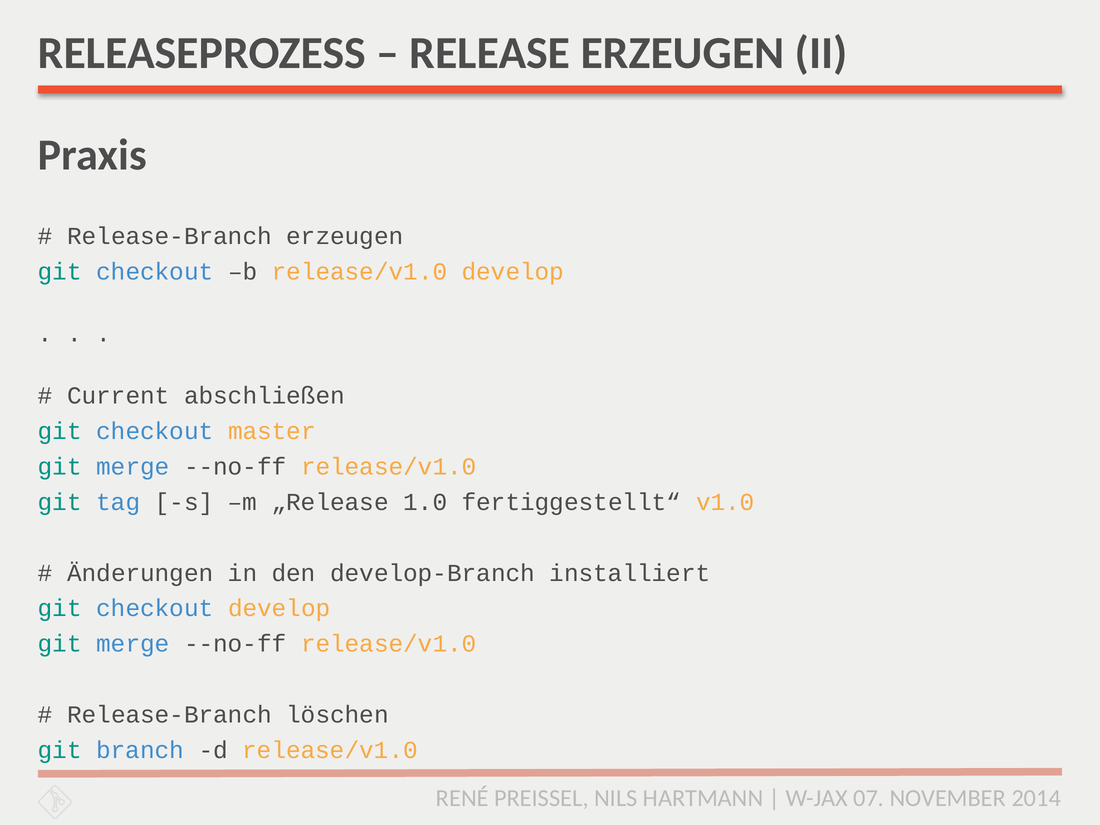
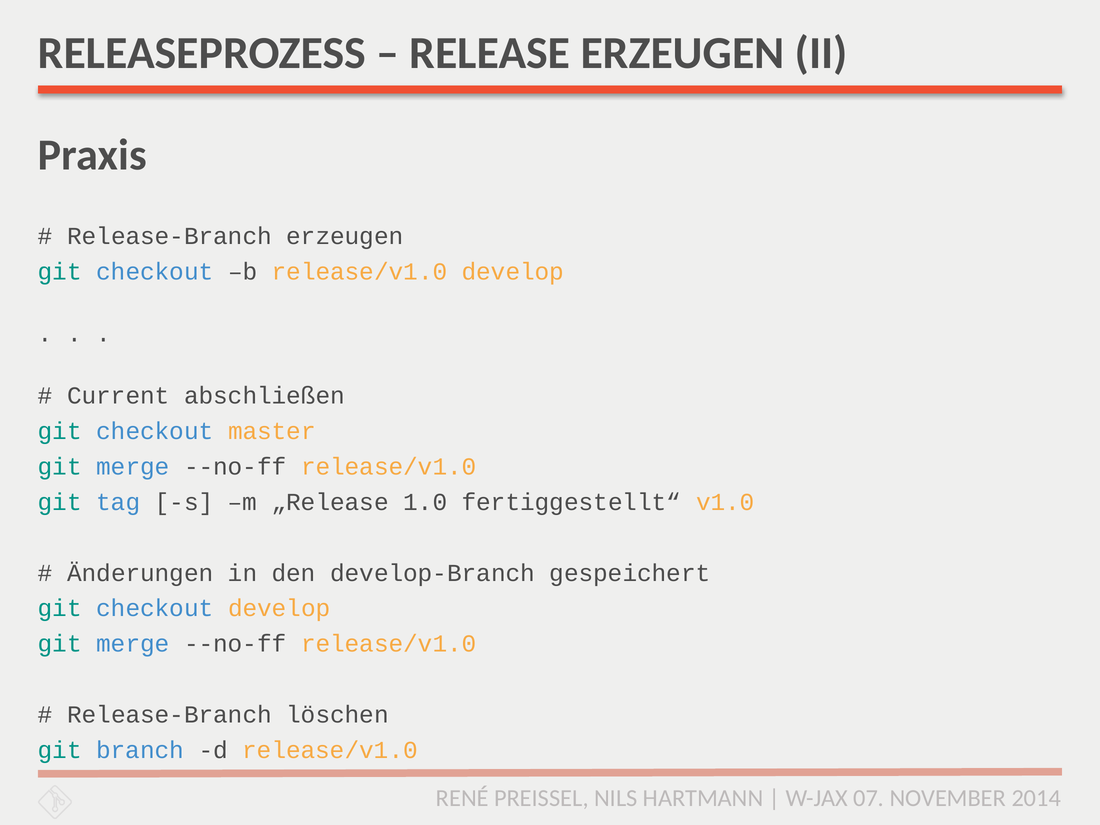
installiert: installiert -> gespeichert (630, 573)
